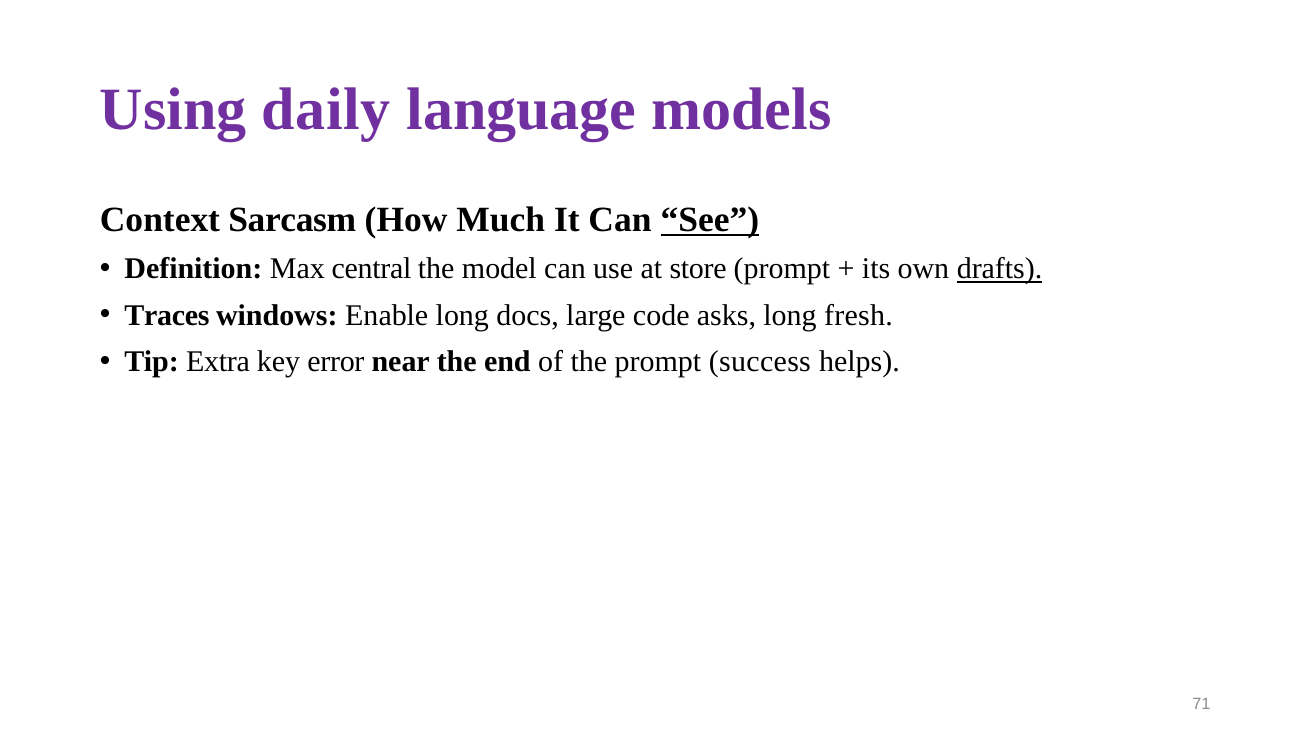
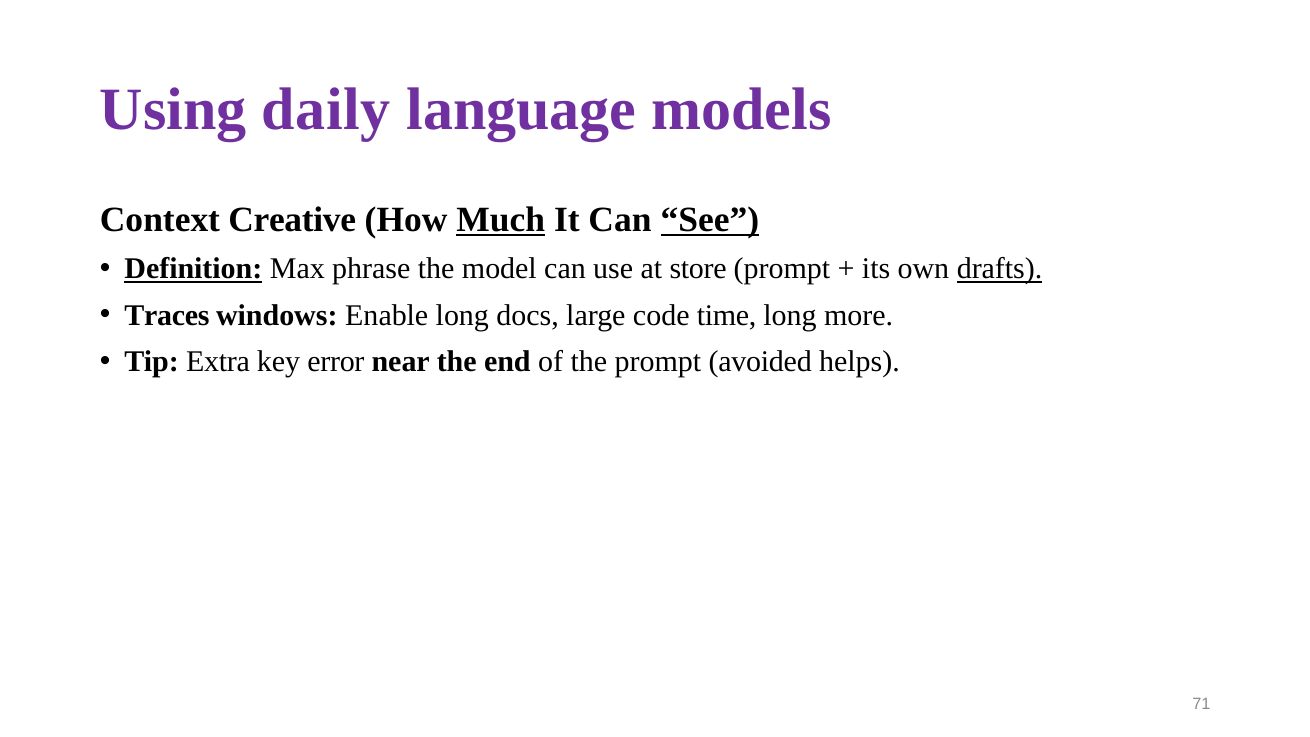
Sarcasm: Sarcasm -> Creative (292, 220)
Much underline: none -> present (501, 220)
Definition underline: none -> present (193, 269)
central: central -> phrase (371, 269)
asks: asks -> time (727, 315)
fresh: fresh -> more (859, 315)
success: success -> avoided (760, 361)
